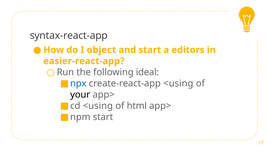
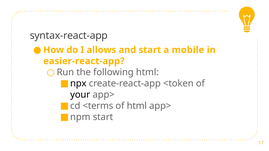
object: object -> allows (101, 50)
editors: editors -> mobile (188, 50)
following ideal: ideal -> html (147, 72)
npx colour: blue -> black (78, 84)
create-react-app <using: <using -> <token (178, 84)
cd <using: <using -> <terms (98, 106)
